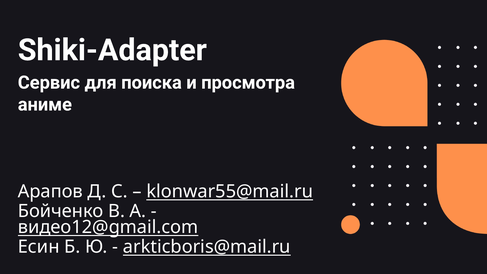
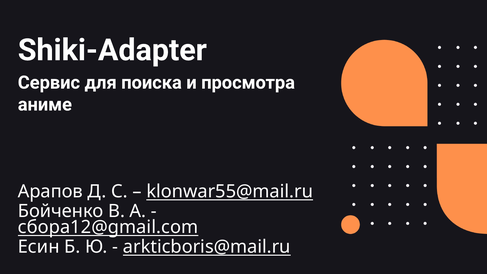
видео12@gmail.com: видео12@gmail.com -> сбора12@gmail.com (108, 227)
